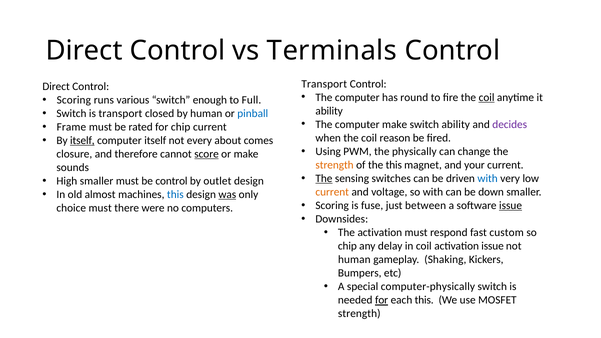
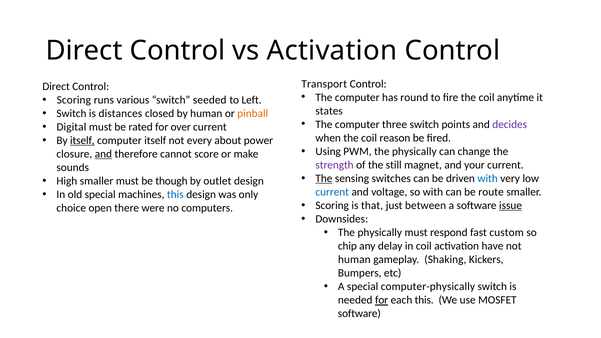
vs Terminals: Terminals -> Activation (332, 50)
coil underline: present -> none (487, 97)
enough: enough -> seeded (210, 100)
Full: Full -> Left (252, 100)
ability: ability -> states (329, 111)
is transport: transport -> distances (120, 113)
pinball colour: blue -> orange (253, 113)
computer make: make -> three (395, 124)
switch ability: ability -> points (456, 124)
Frame: Frame -> Digital (71, 127)
for chip: chip -> over (181, 127)
comes: comes -> power (258, 140)
and underline: none -> present (103, 154)
score underline: present -> none (207, 154)
strength colour: orange -> purple (335, 165)
the this: this -> still (394, 165)
be control: control -> though (171, 181)
current colour: orange -> blue (332, 192)
down: down -> route (491, 192)
old almost: almost -> special (100, 195)
was underline: present -> none (227, 195)
fuse: fuse -> that (372, 206)
choice must: must -> open (100, 208)
activation: activation -> physically (380, 233)
activation issue: issue -> have (493, 246)
strength: strength -> software (359, 314)
